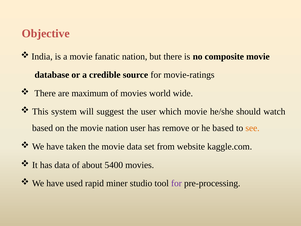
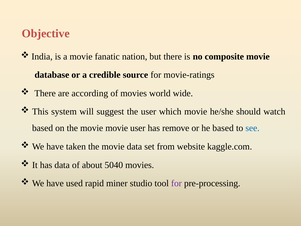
maximum: maximum -> according (90, 93)
movie nation: nation -> movie (117, 128)
see colour: orange -> blue (252, 128)
5400: 5400 -> 5040 (114, 165)
